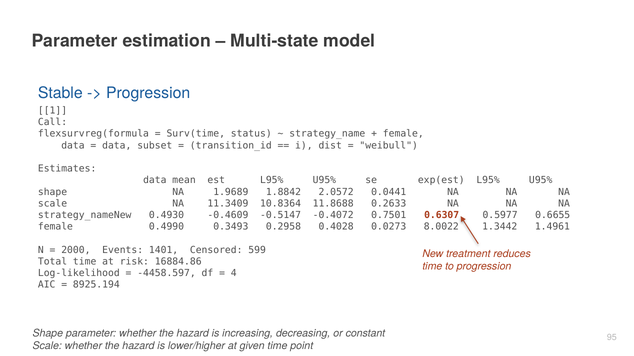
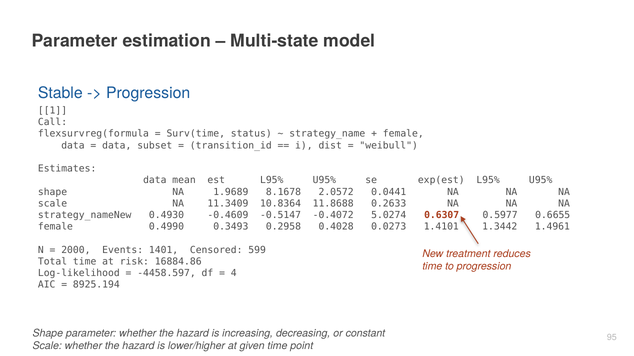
1.8842: 1.8842 -> 8.1678 (283, 192)
0.7501: 0.7501 -> 5.0274 (389, 215)
8.0022: 8.0022 -> 1.4101 (441, 227)
